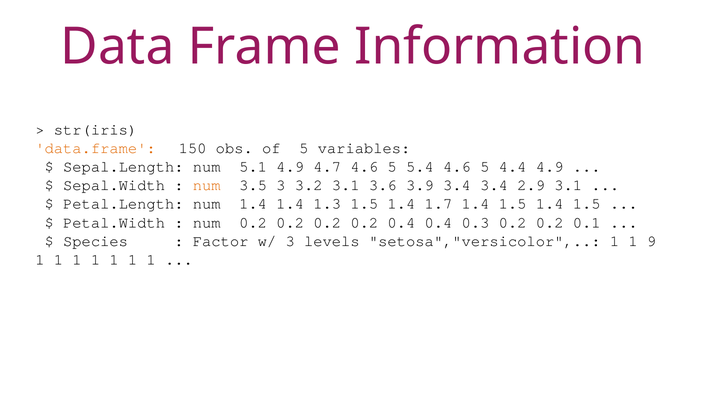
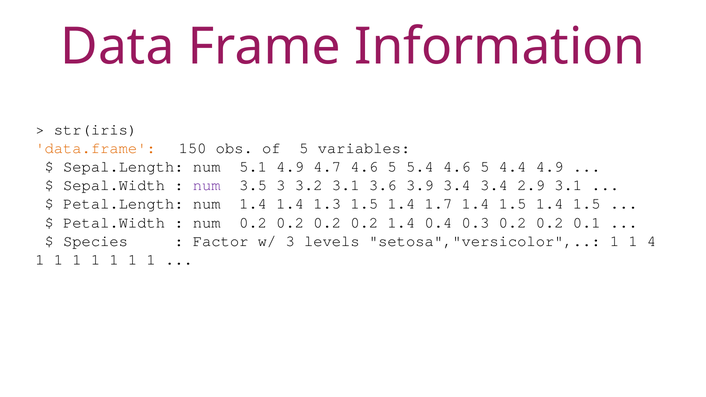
num colour: orange -> purple (207, 185)
0.2 0.4: 0.4 -> 1.4 (401, 222)
9: 9 -> 4 (652, 241)
